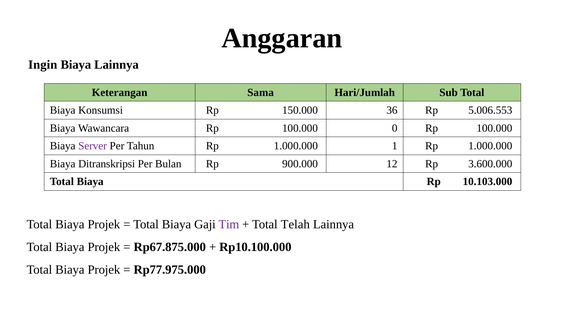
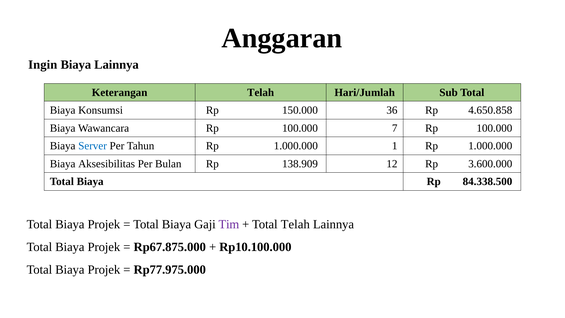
Keterangan Sama: Sama -> Telah (261, 92)
5.006.553: 5.006.553 -> 4.650.858 (490, 110)
0: 0 -> 7 (395, 128)
Server colour: purple -> blue (93, 146)
Ditranskripsi: Ditranskripsi -> Aksesibilitas (107, 164)
900.000: 900.000 -> 138.909 (300, 164)
10.103.000: 10.103.000 -> 84.338.500 (488, 182)
